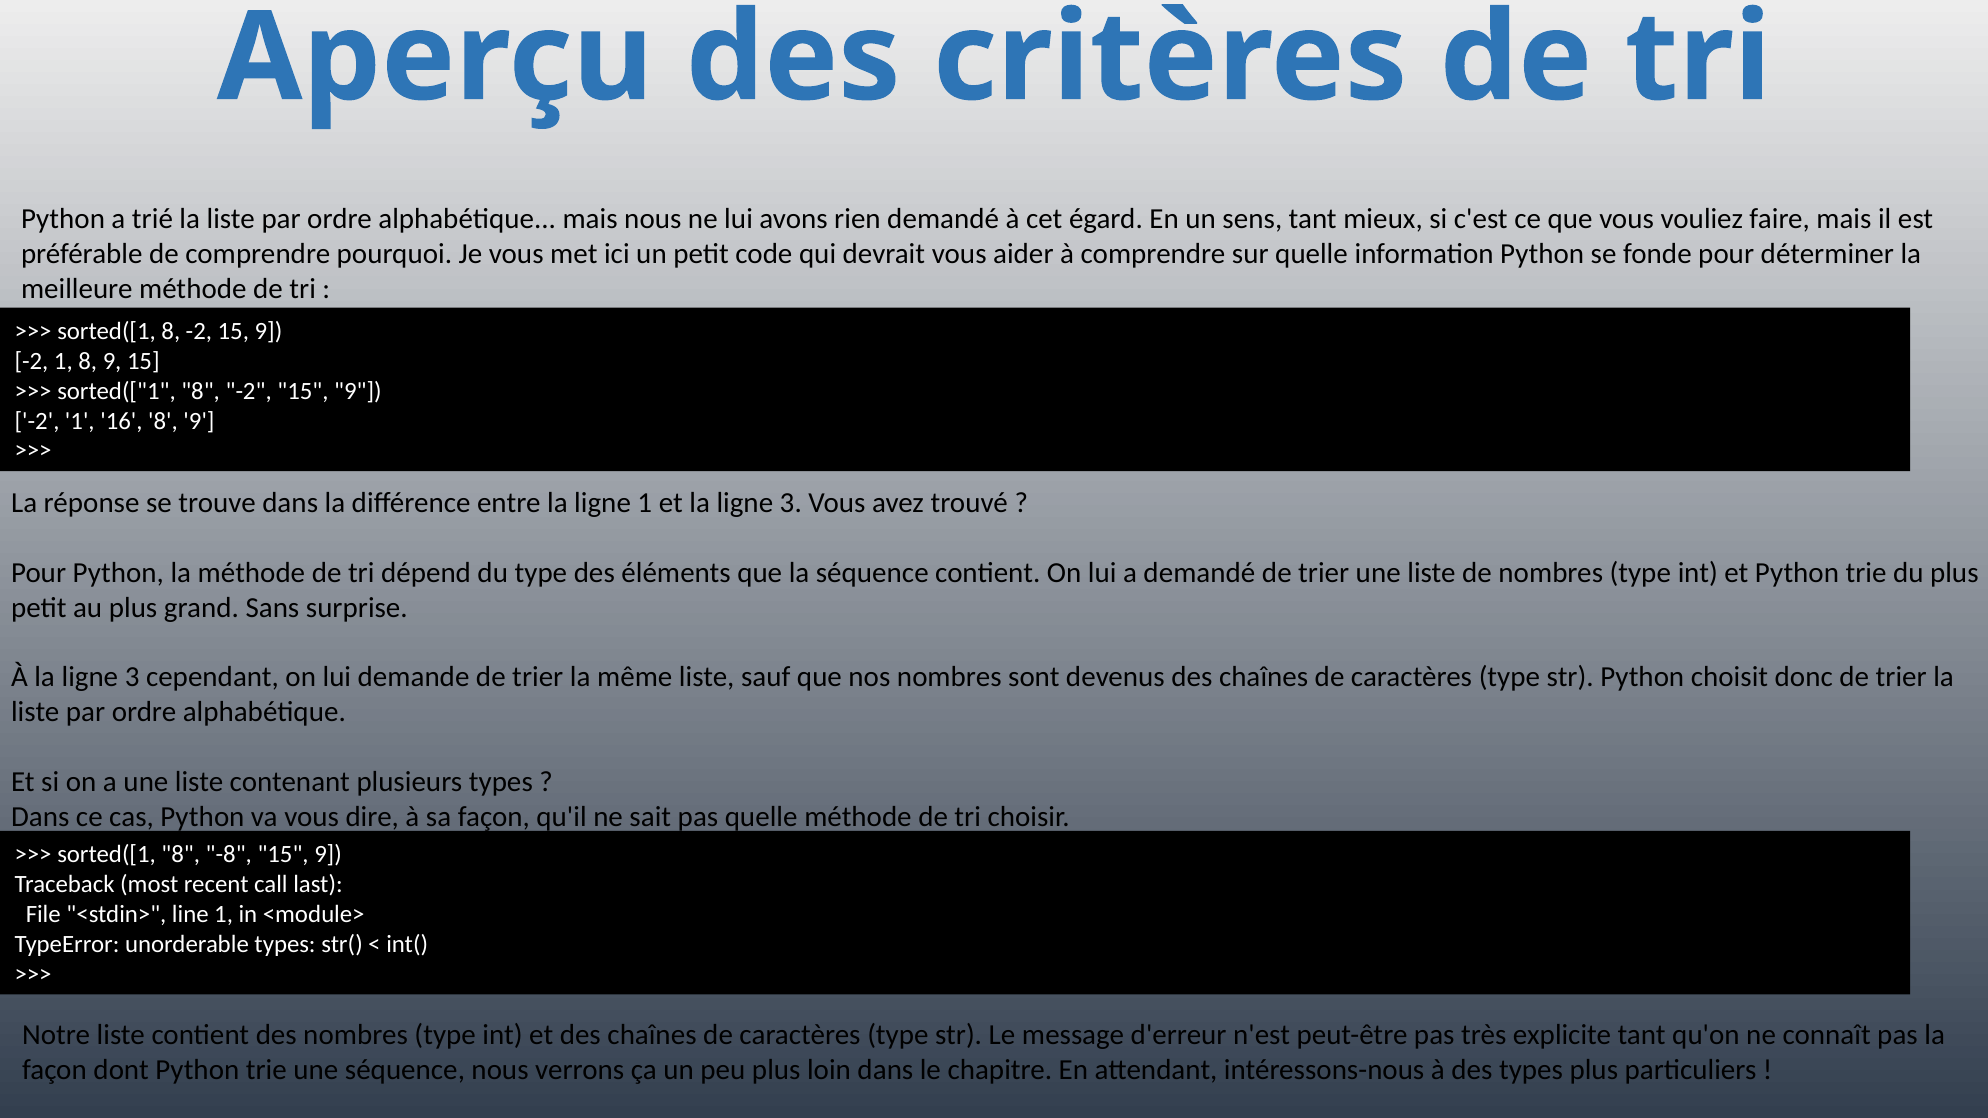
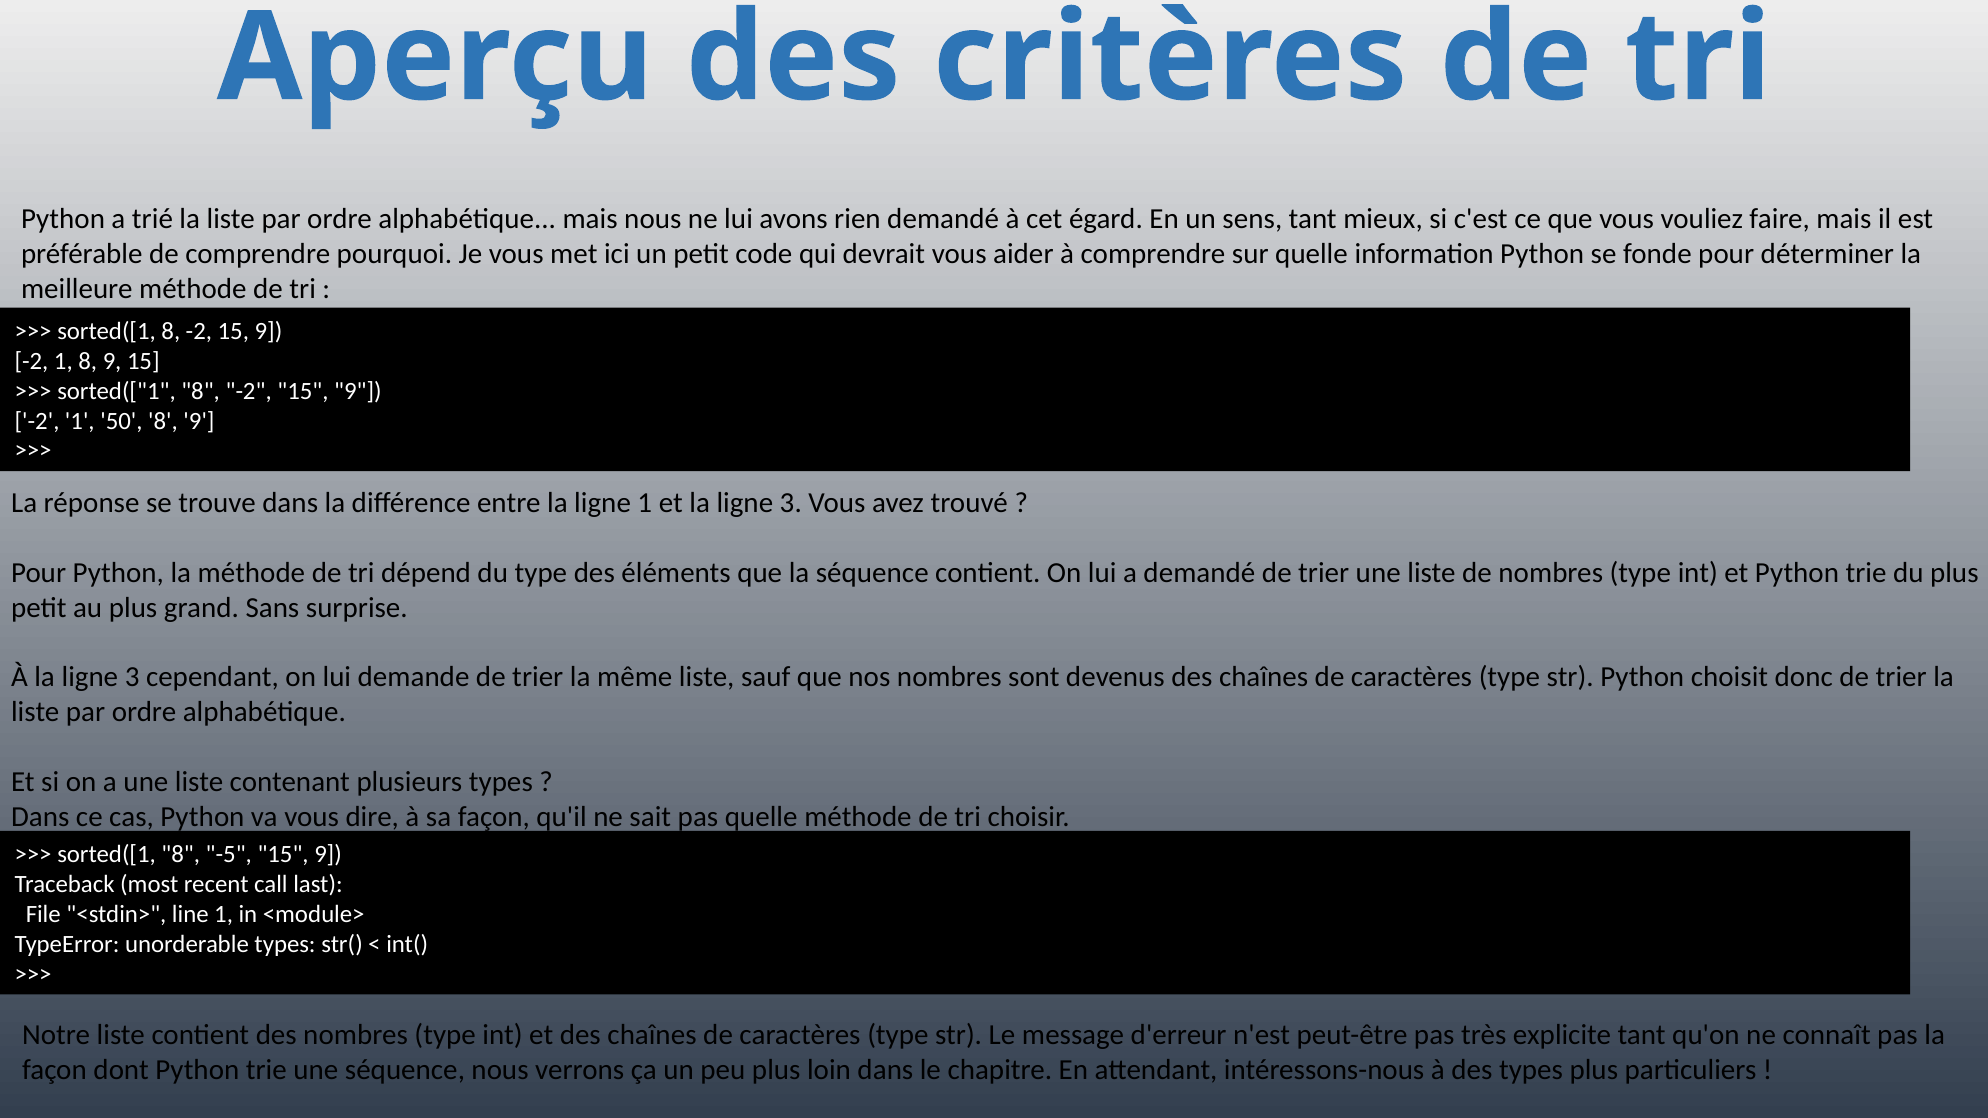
16: 16 -> 50 (121, 421)
-8: -8 -> -5 (229, 855)
